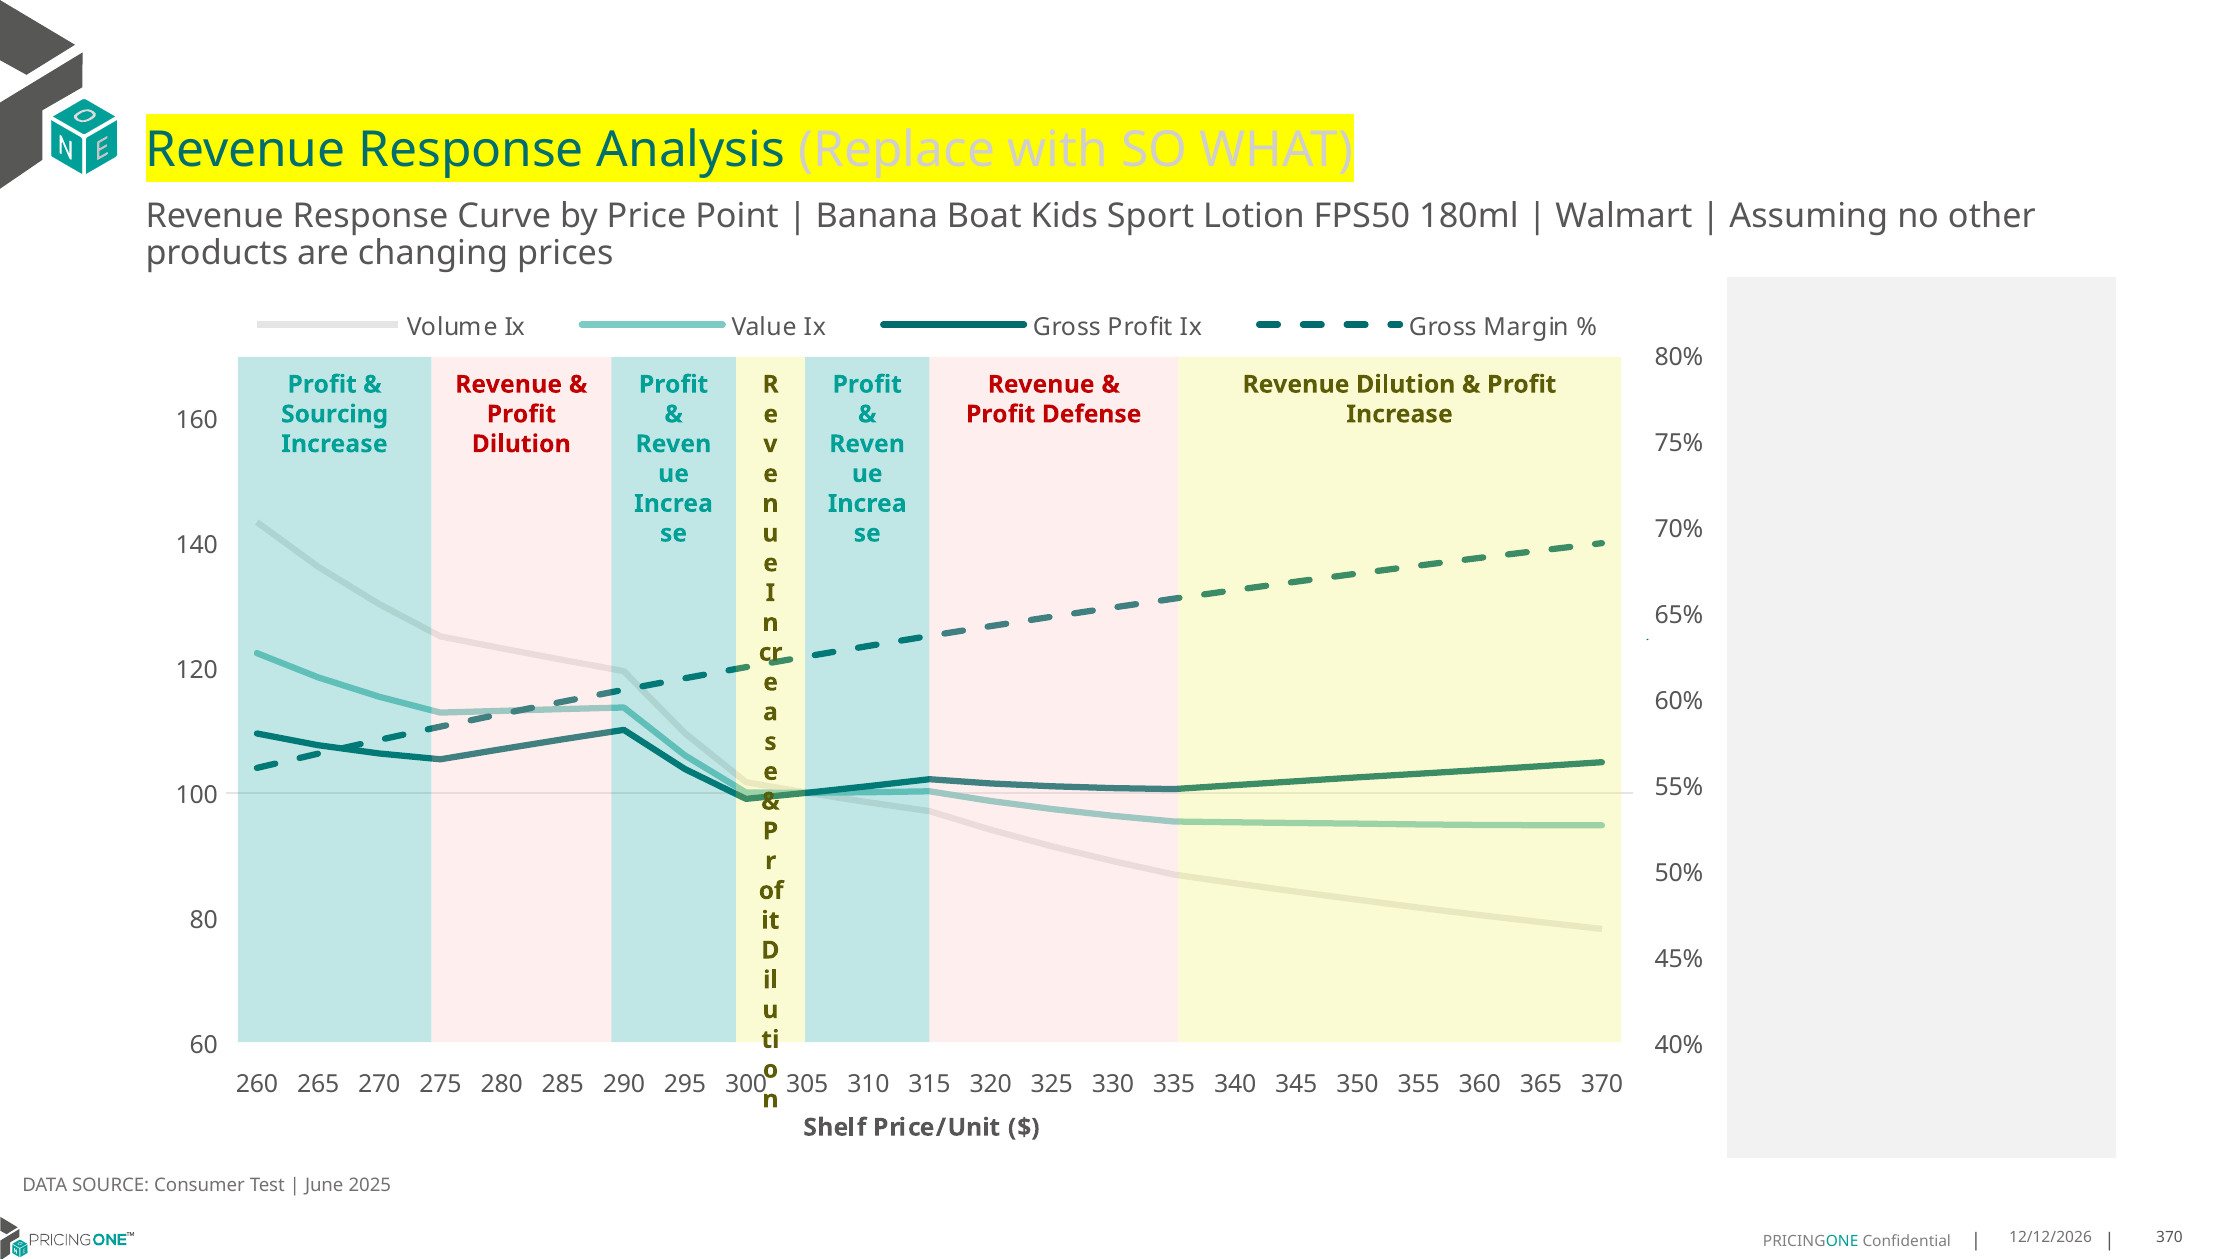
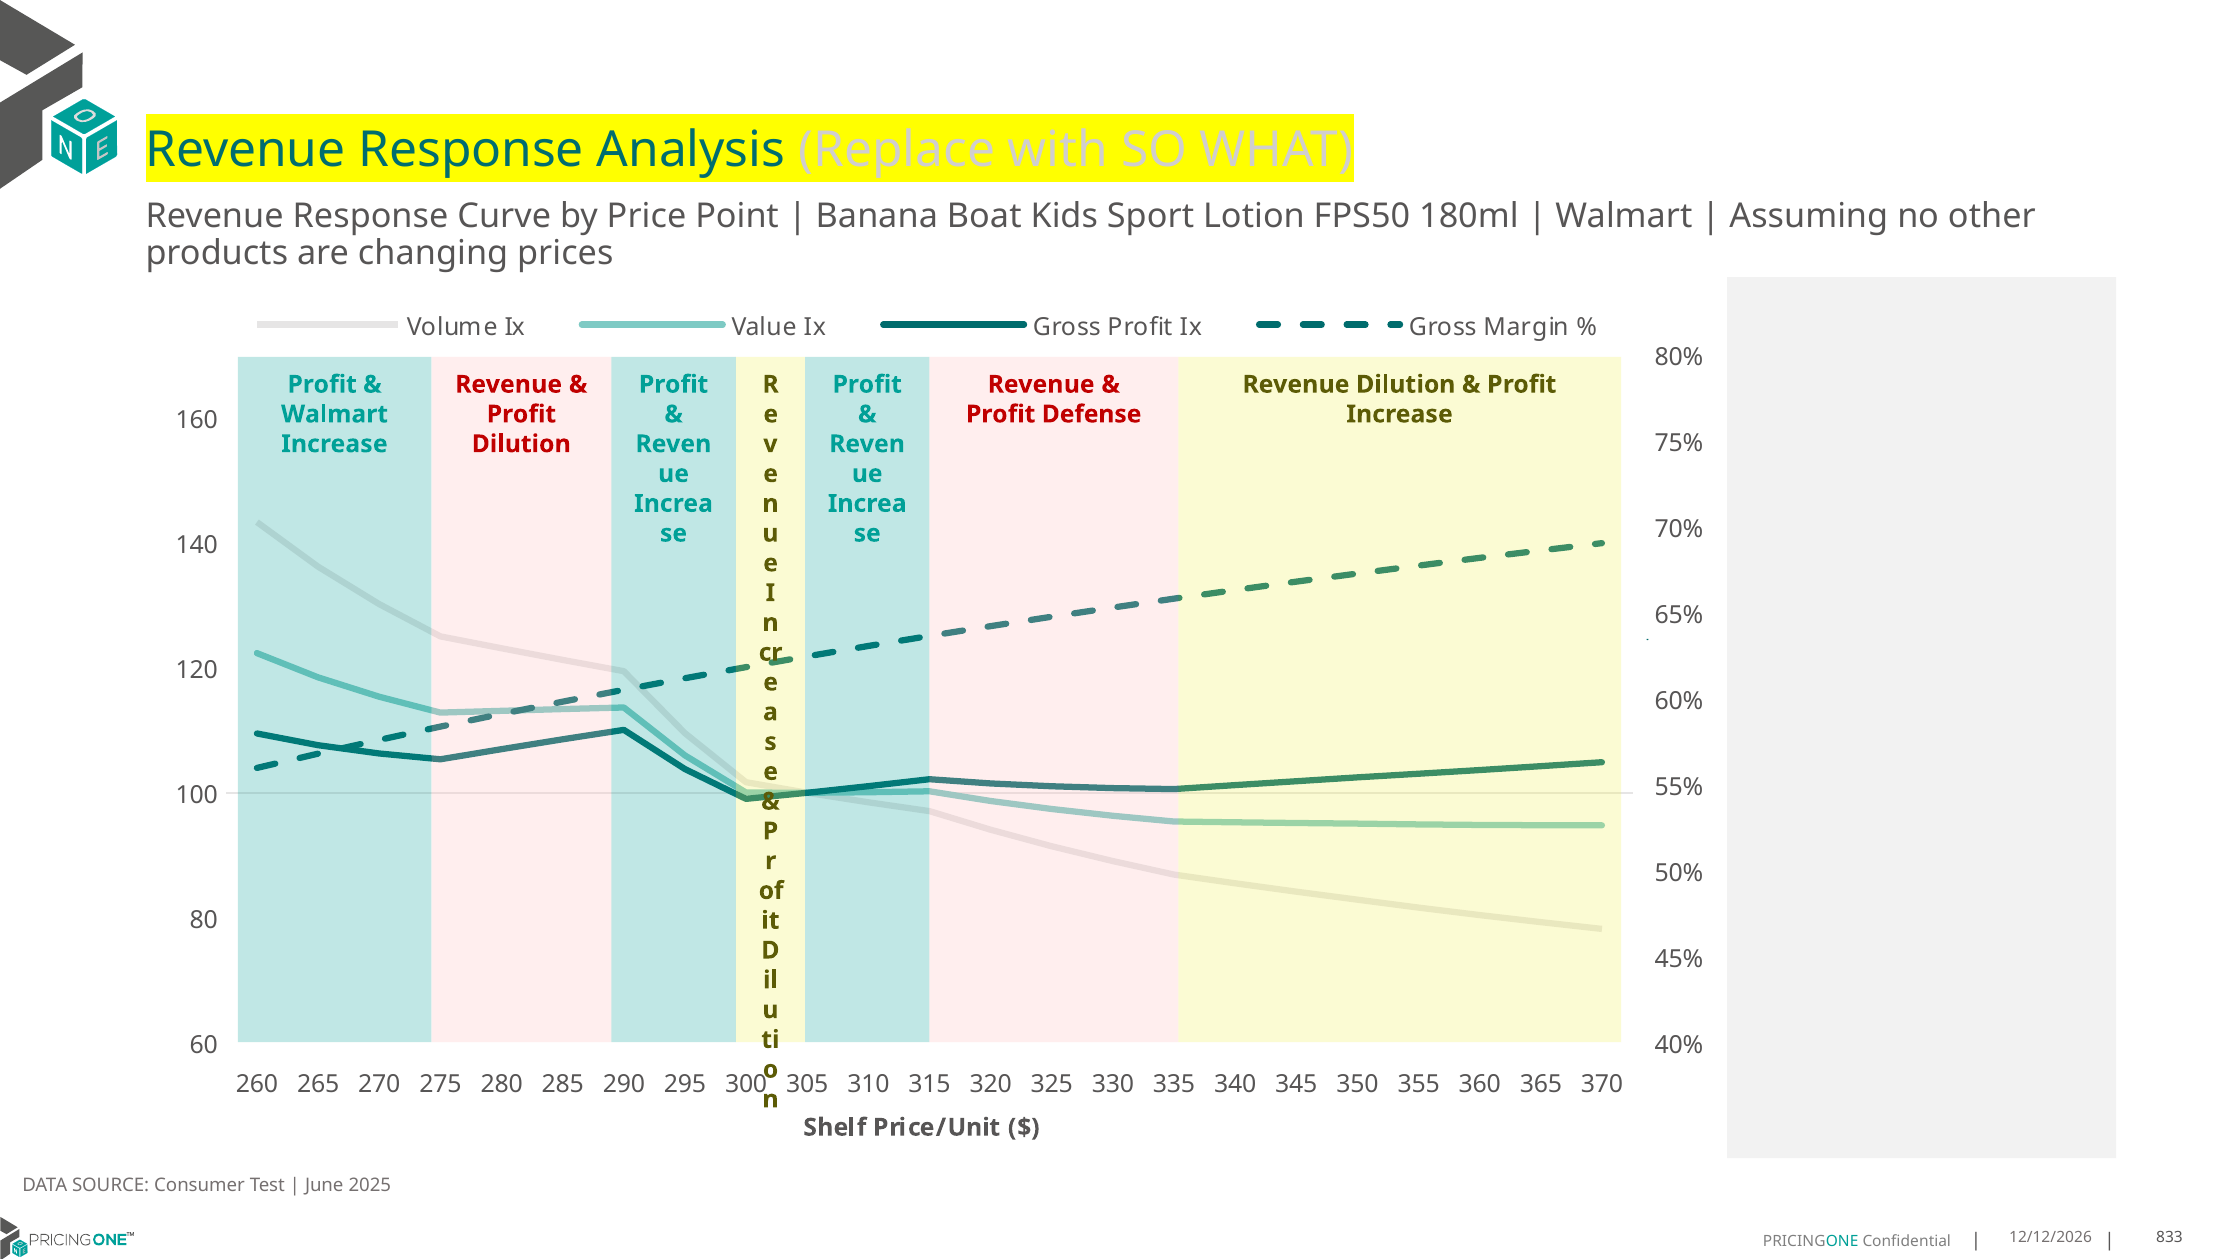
Sourcing: Sourcing -> Walmart (335, 414)
370: 370 -> 833 (2169, 1238)
